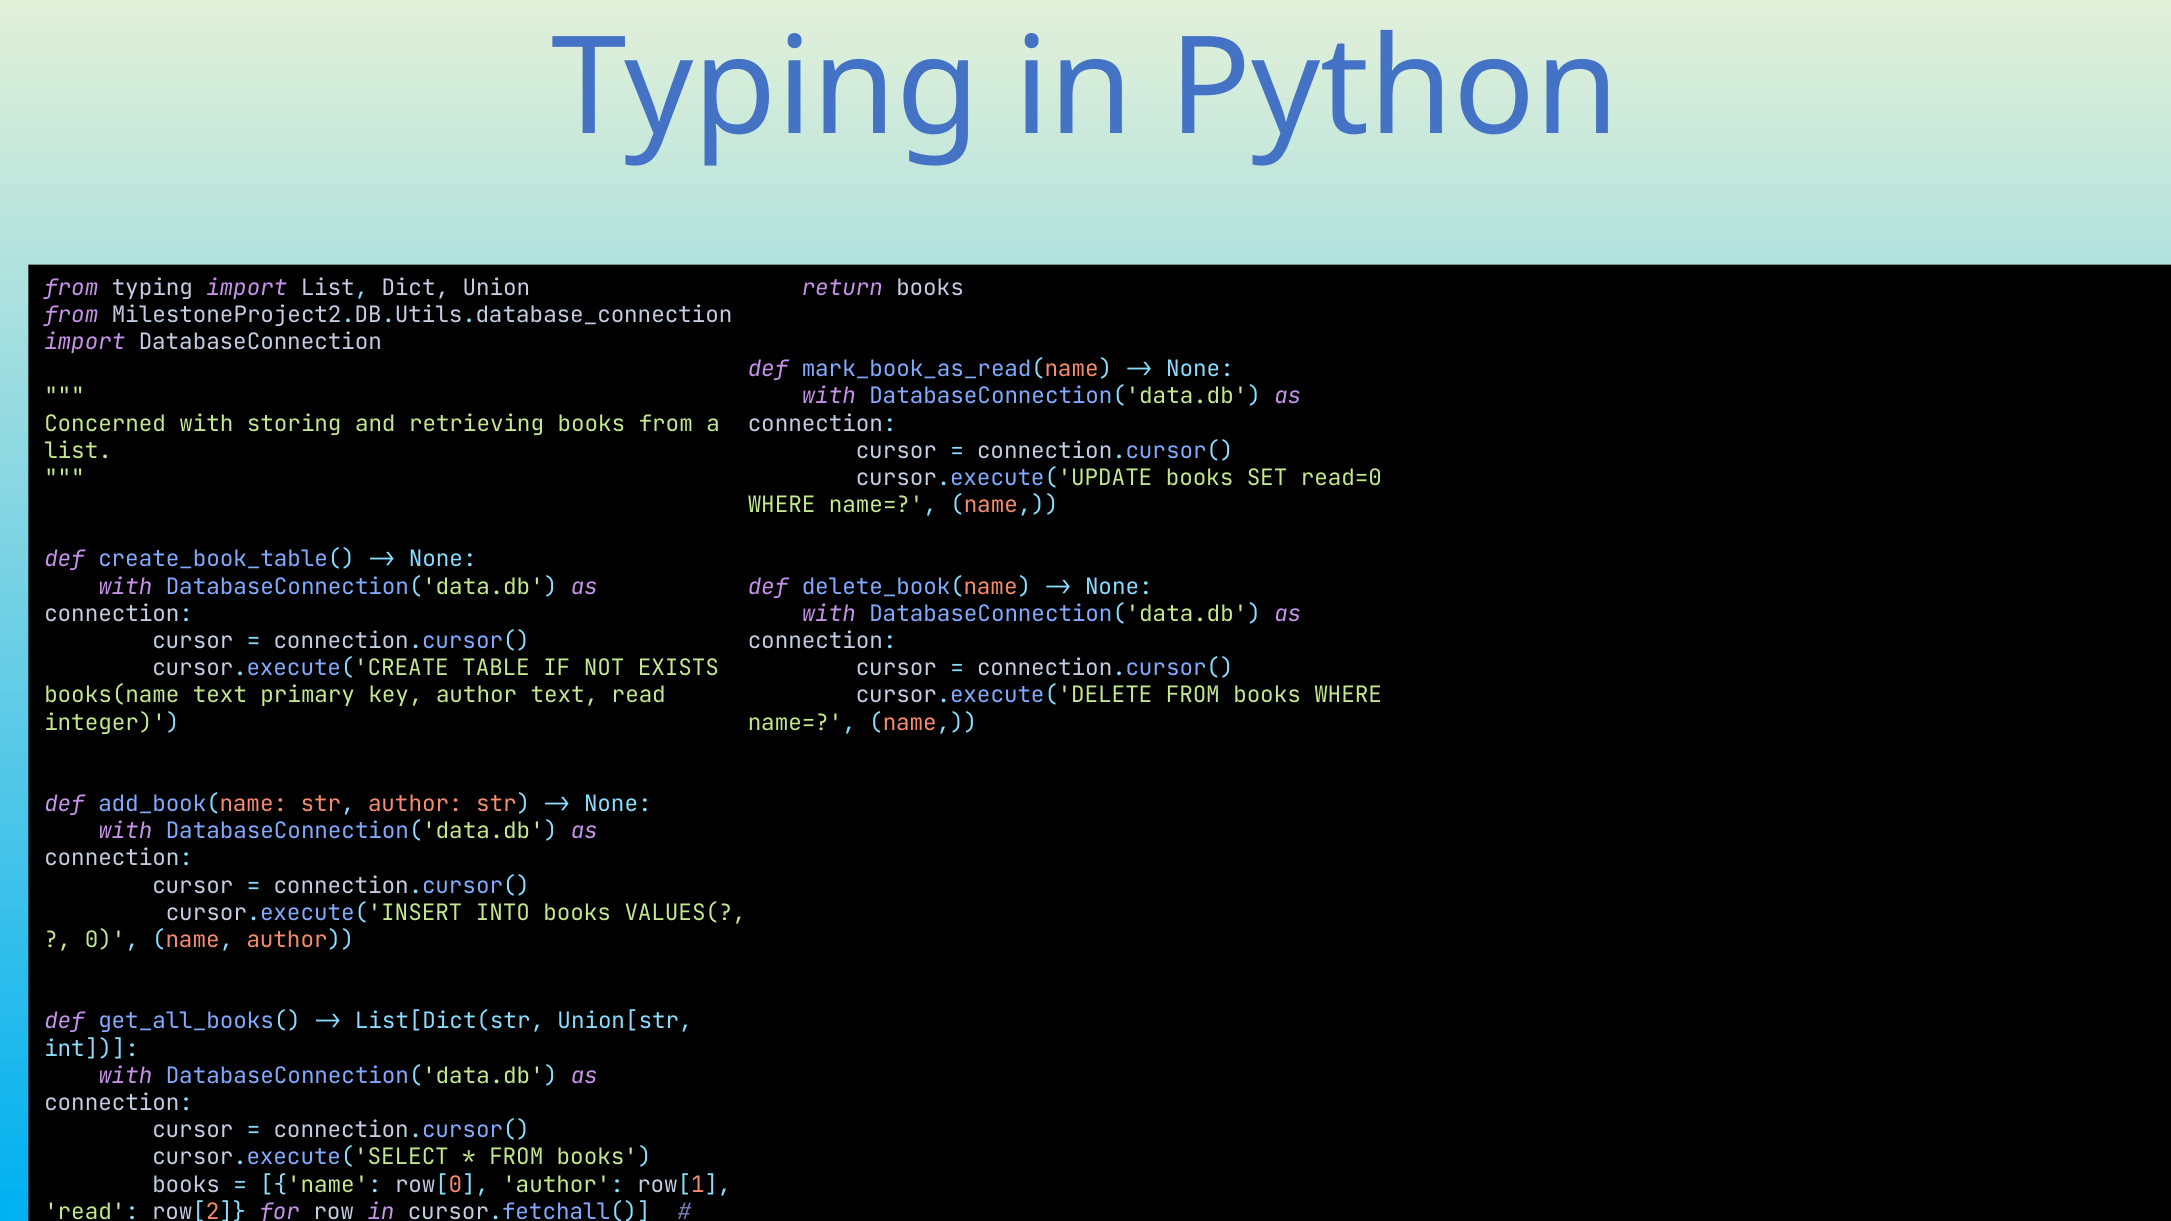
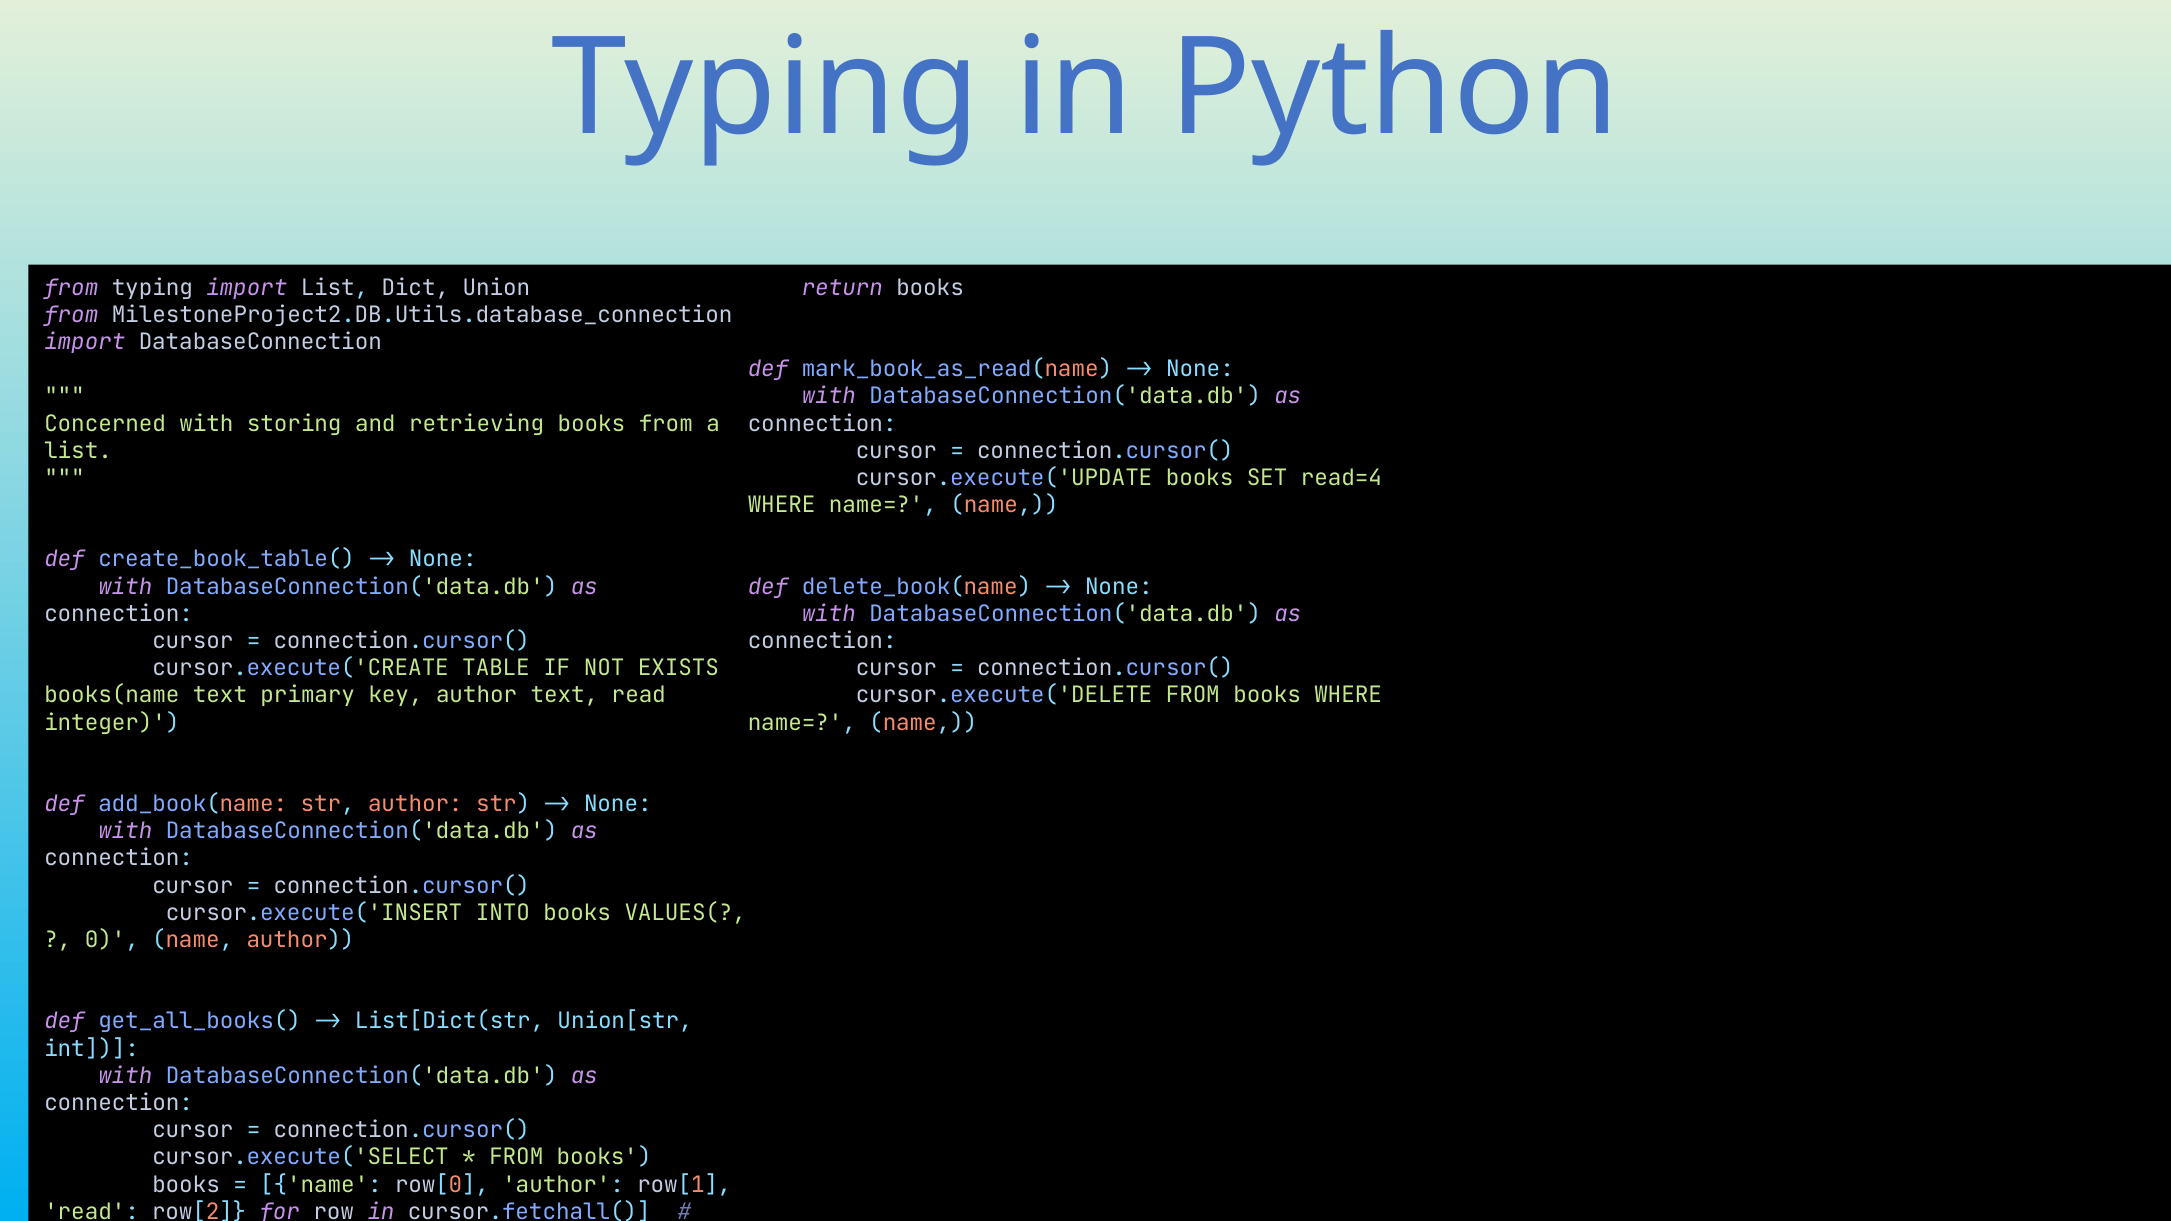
read=0: read=0 -> read=4 (1341, 478)
